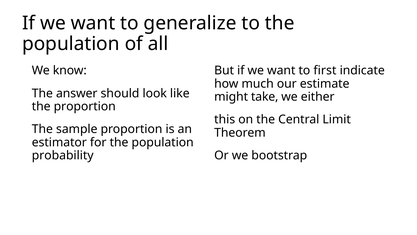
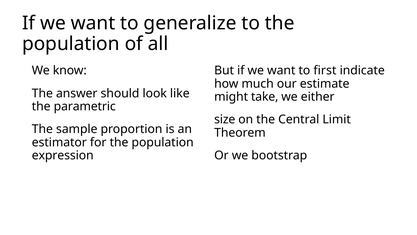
the proportion: proportion -> parametric (85, 106)
this: this -> size (225, 119)
probability: probability -> expression (63, 155)
